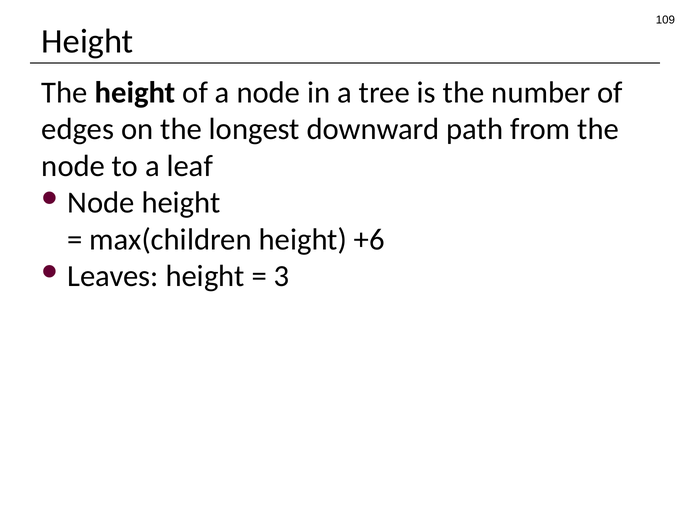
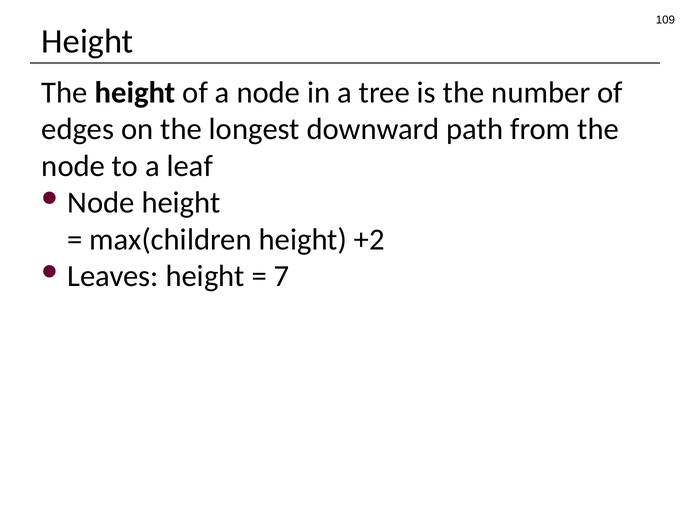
+6: +6 -> +2 (369, 240)
3: 3 -> 7 (281, 277)
